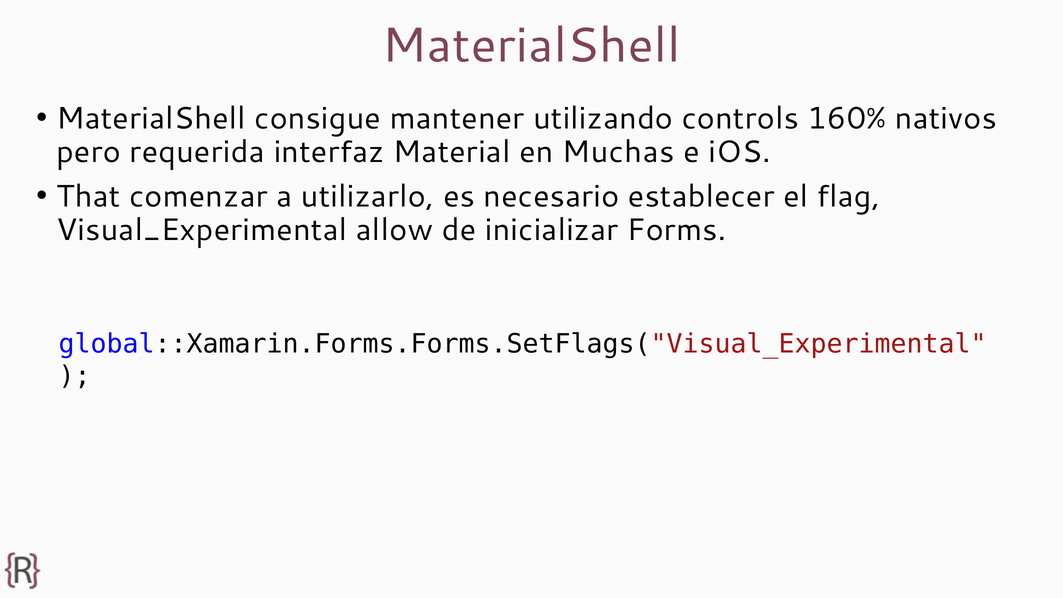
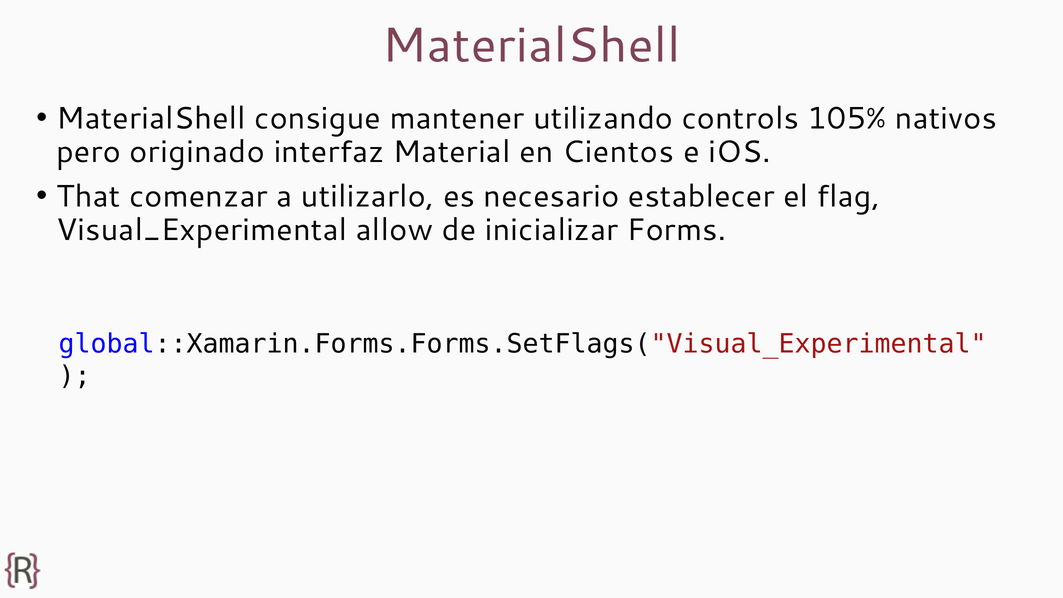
160%: 160% -> 105% (847, 118)
requerida: requerida -> originado (197, 152)
Muchas: Muchas -> Cientos (618, 152)
